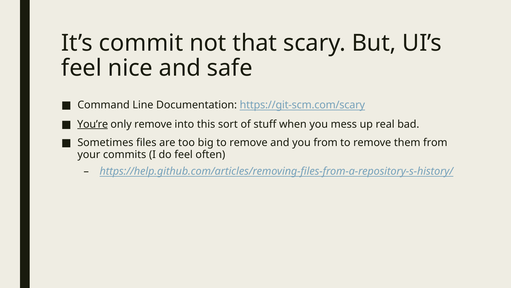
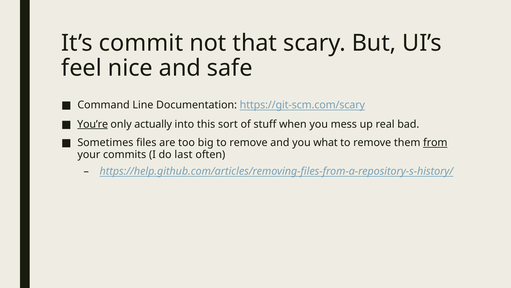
only remove: remove -> actually (153, 124)
you from: from -> what (326, 142)
from underline: none -> present (435, 142)
do feel: feel -> last (183, 154)
